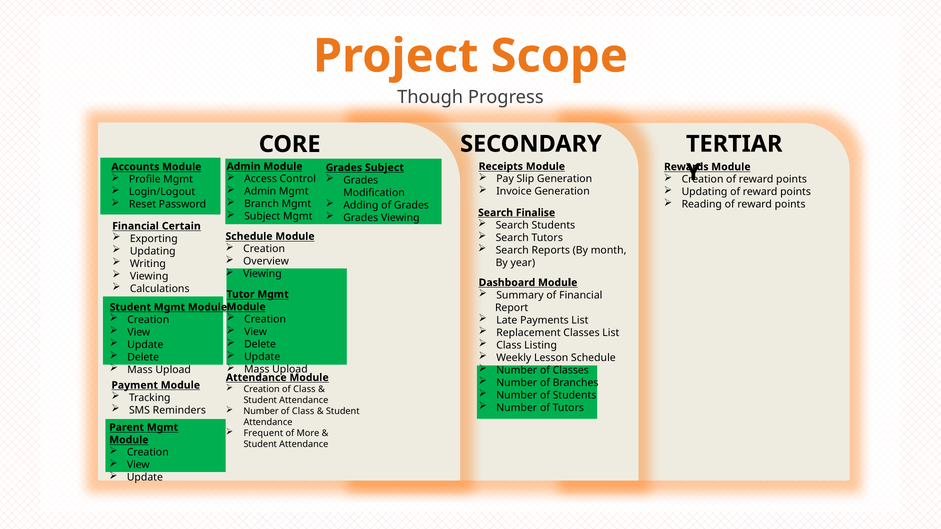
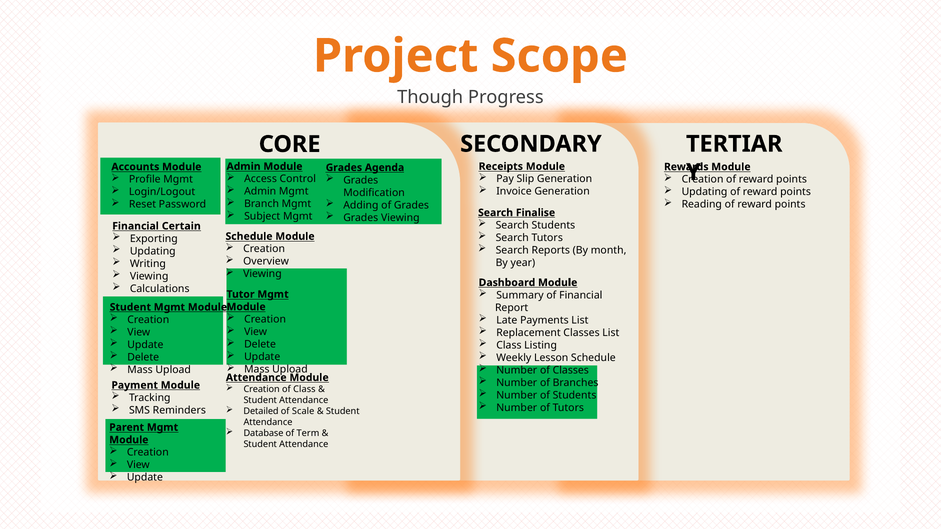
Grades Subject: Subject -> Agenda (385, 168)
Number: Number -> Detailed (261, 411)
Class: Class -> Scale (303, 411)
Frequent: Frequent -> Database (263, 433)
More: More -> Term (308, 433)
